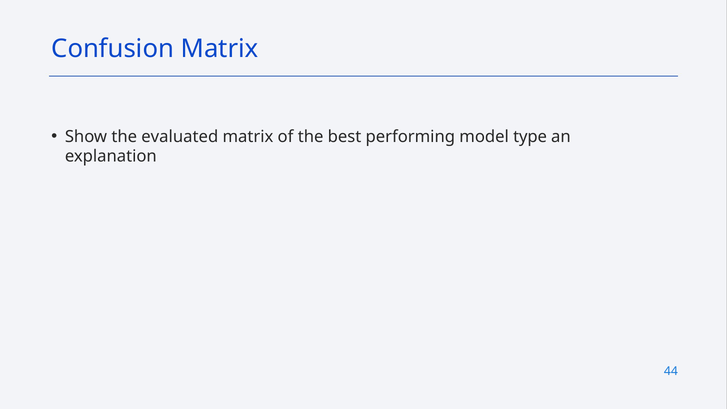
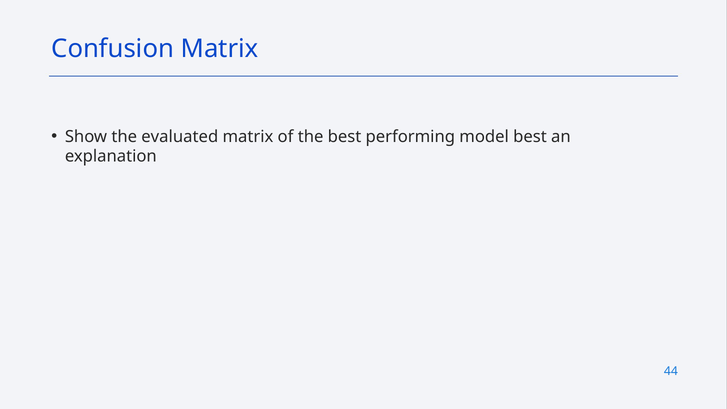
model type: type -> best (530, 137)
